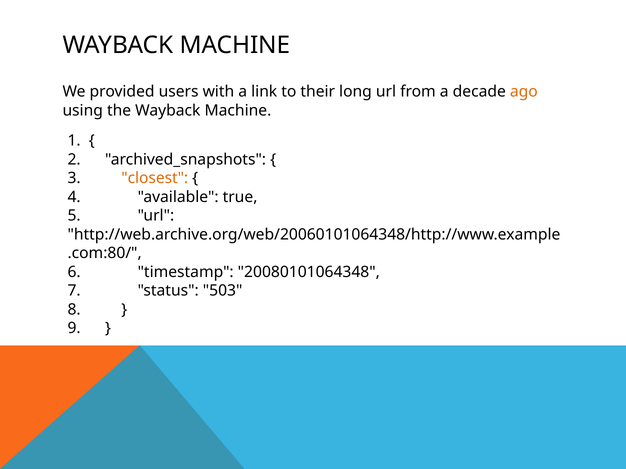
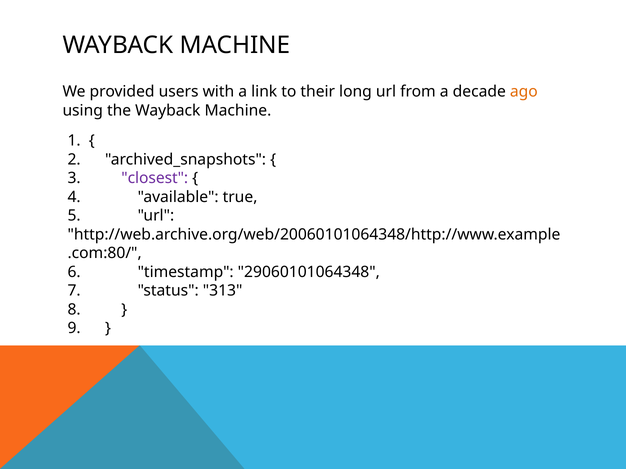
closest colour: orange -> purple (155, 178)
20080101064348: 20080101064348 -> 29060101064348 (309, 272)
503: 503 -> 313 (223, 291)
